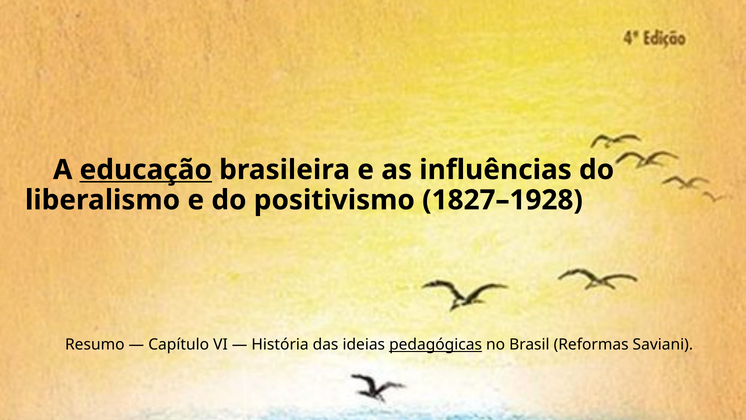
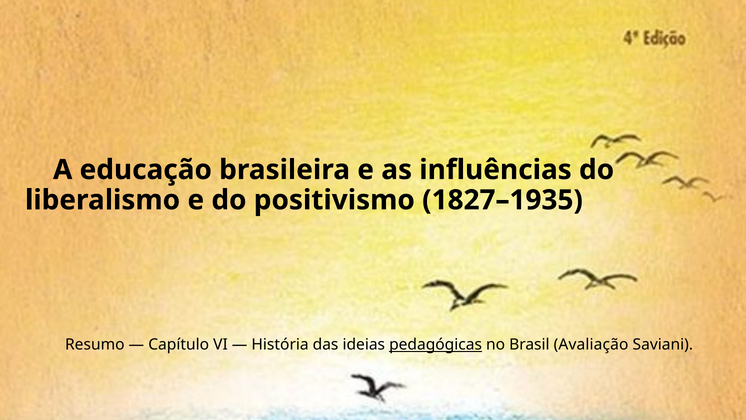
educação underline: present -> none (146, 170)
1827–1928: 1827–1928 -> 1827–1935 (503, 200)
Reformas: Reformas -> Avaliação (591, 344)
